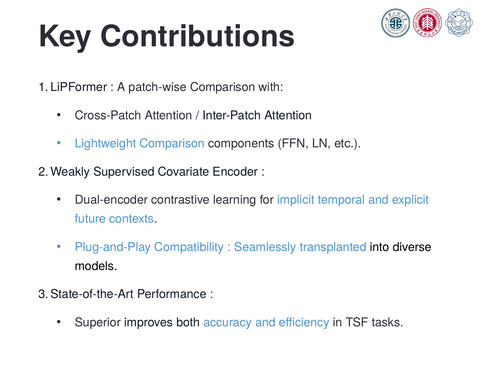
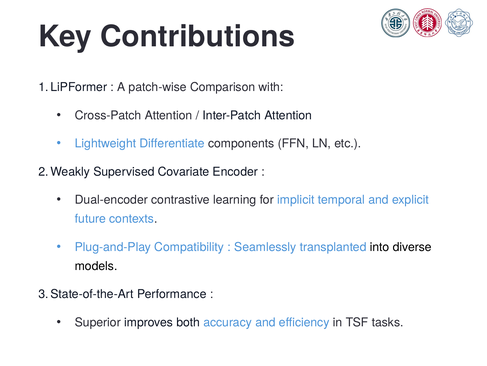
Lightweight Comparison: Comparison -> Differentiate (172, 143)
